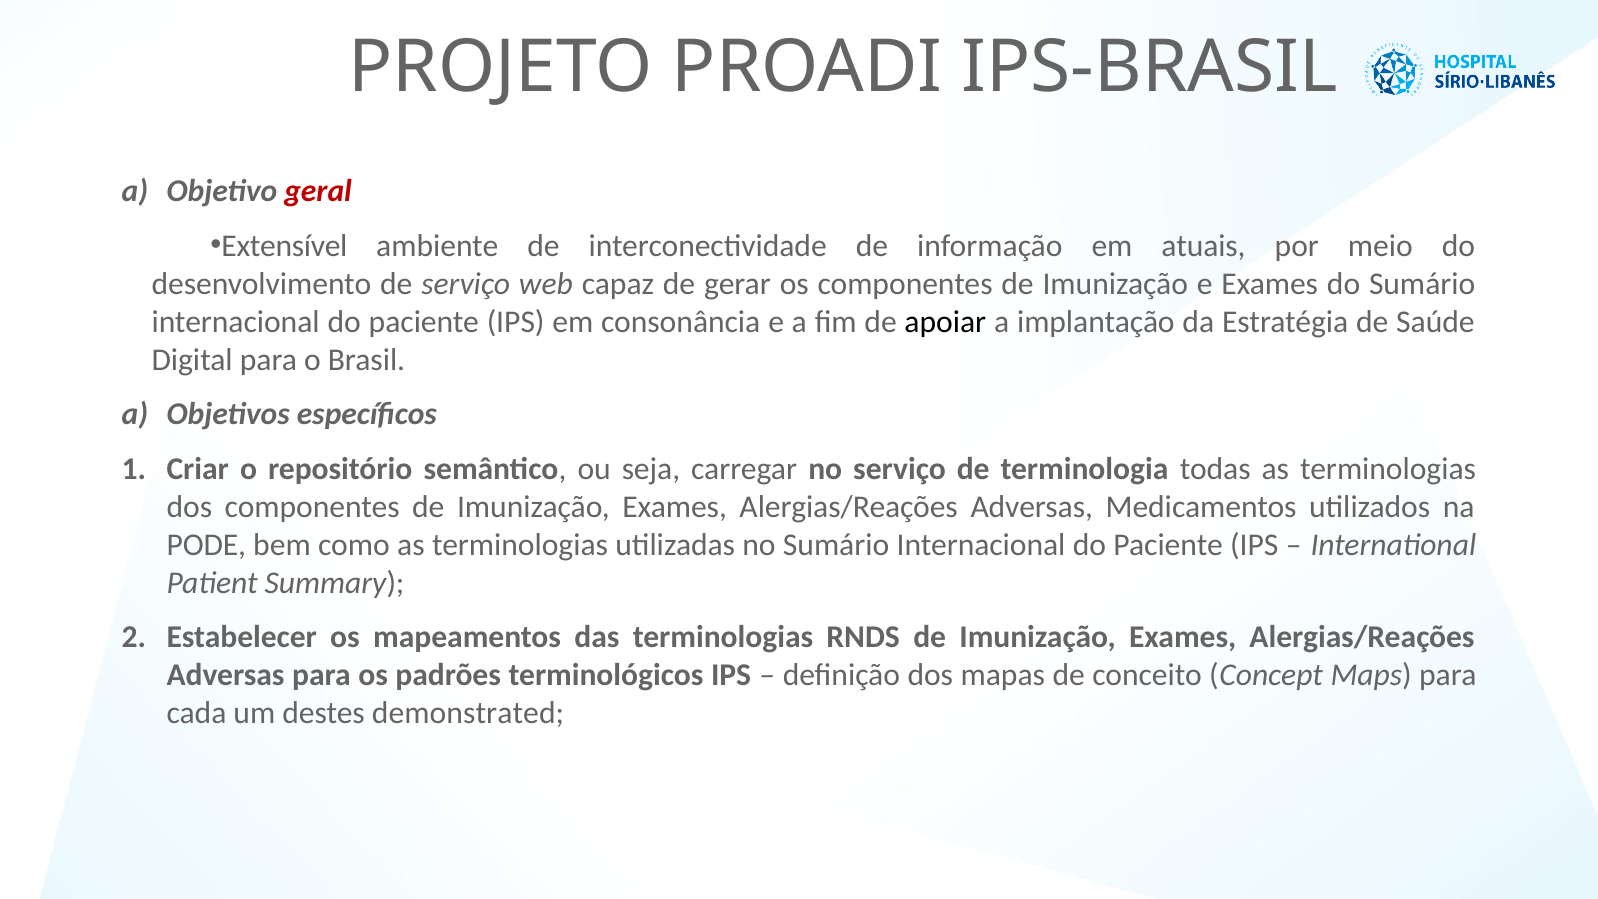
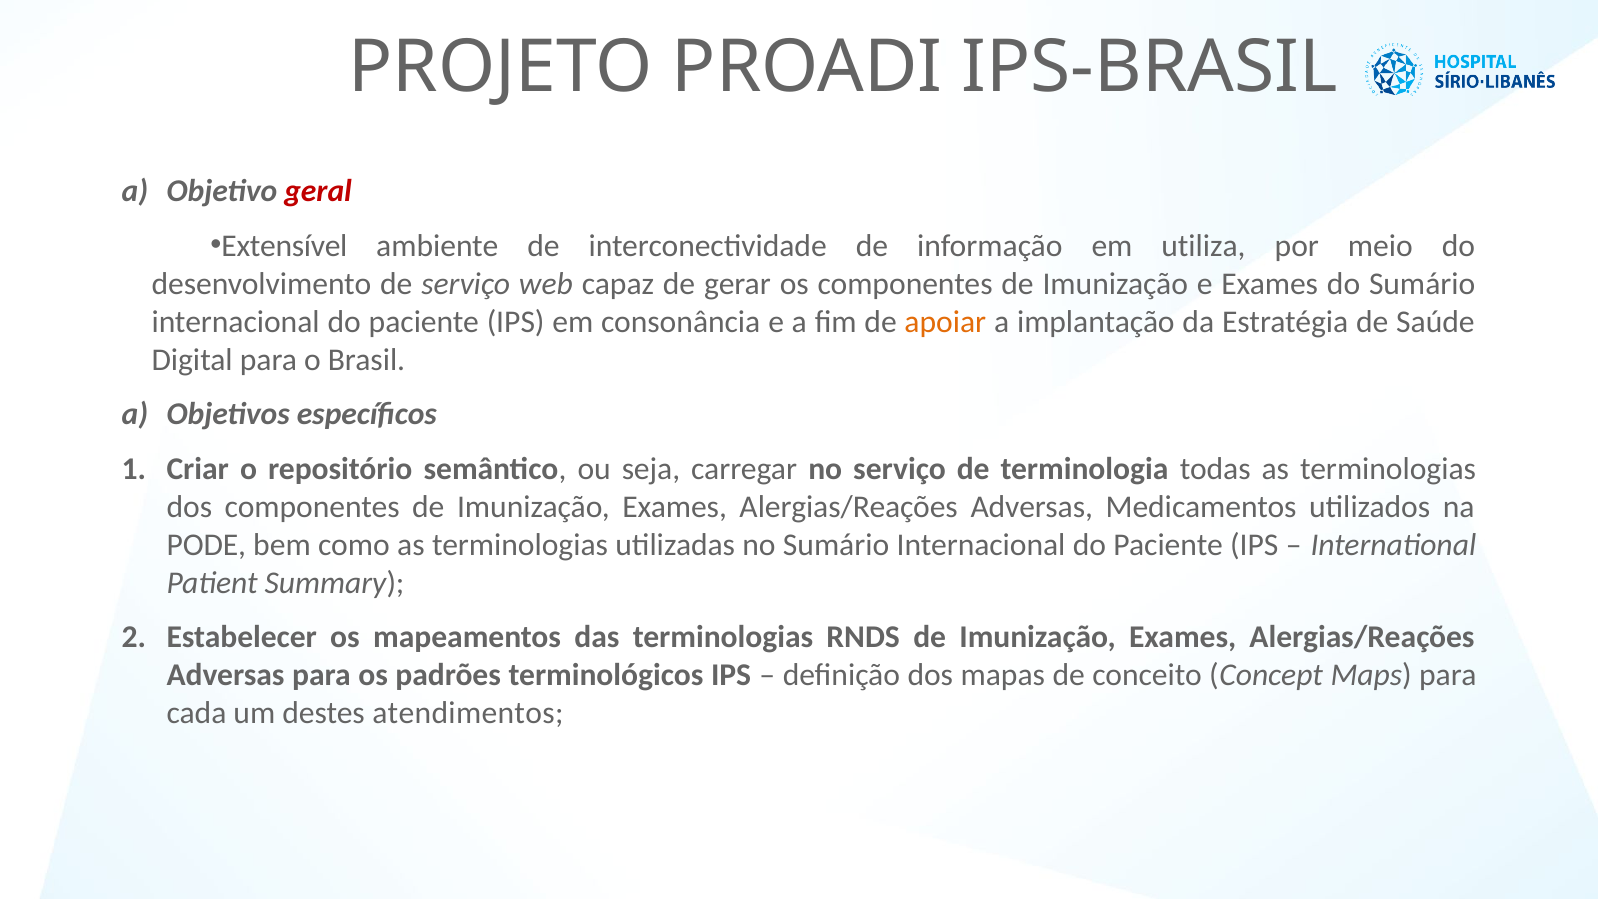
atuais: atuais -> utiliza (1203, 246)
apoiar colour: black -> orange (945, 322)
demonstrated: demonstrated -> atendimentos (468, 713)
